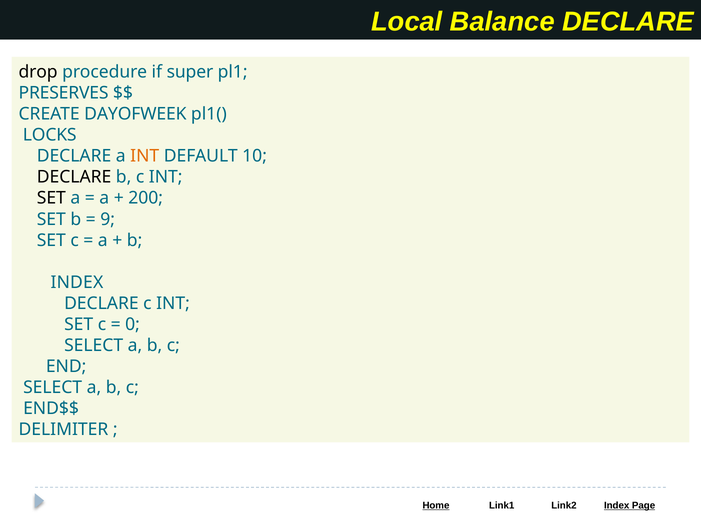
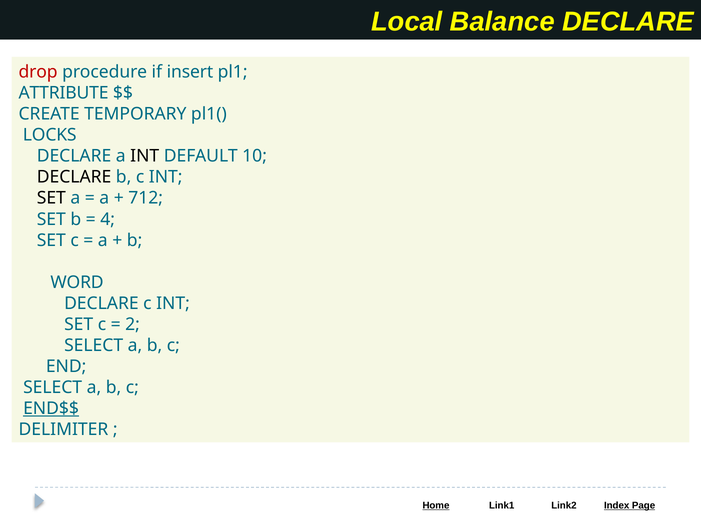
drop colour: black -> red (38, 72)
super: super -> insert (190, 72)
PRESERVES: PRESERVES -> ATTRIBUTE (64, 93)
DAYOFWEEK: DAYOFWEEK -> TEMPORARY (135, 114)
INT colour: orange -> black (145, 156)
200: 200 -> 712 (146, 198)
9: 9 -> 4 (108, 219)
INDEX: INDEX -> WORD (77, 282)
0: 0 -> 2 (133, 324)
END$$ underline: none -> present (51, 408)
